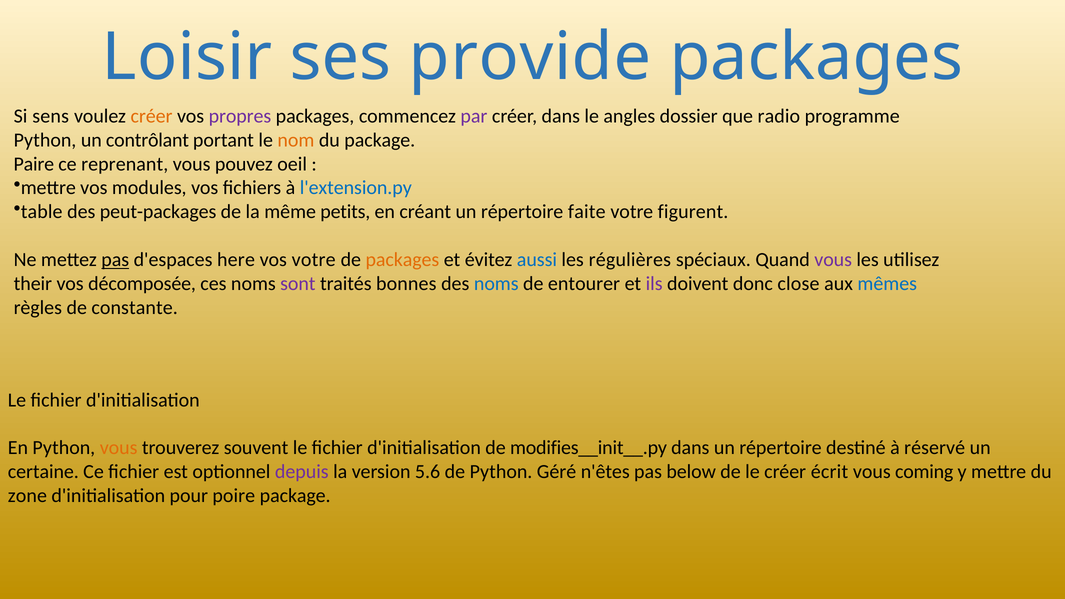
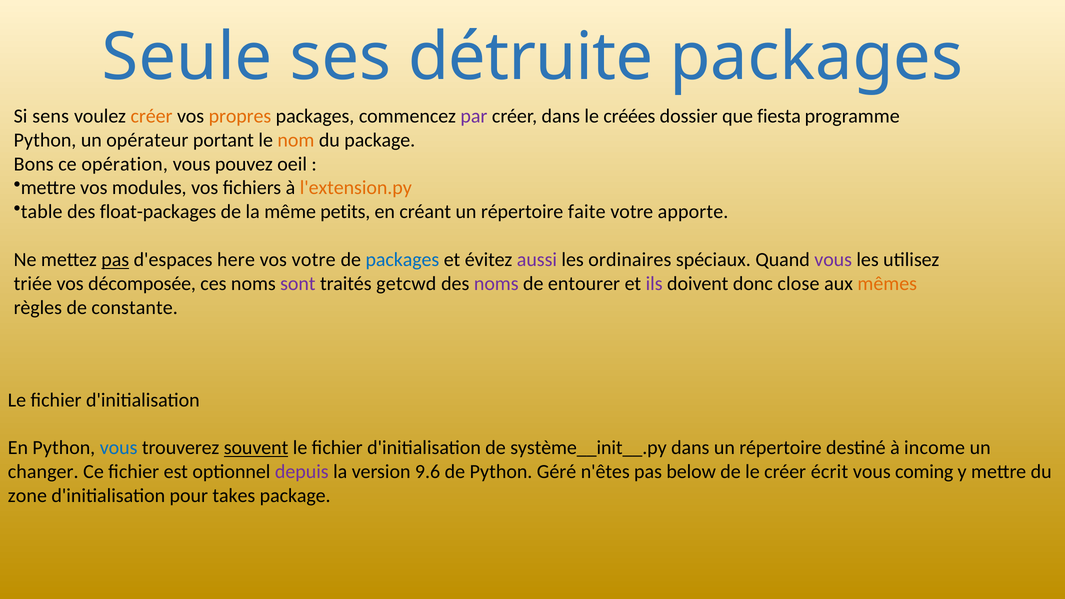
Loisir: Loisir -> Seule (187, 57)
provide: provide -> détruite (531, 57)
propres colour: purple -> orange (240, 116)
angles: angles -> créées (629, 116)
radio: radio -> fiesta (779, 116)
contrôlant: contrôlant -> opérateur (147, 140)
Paire: Paire -> Bons (34, 164)
reprenant: reprenant -> opération (125, 164)
l'extension.py colour: blue -> orange (356, 188)
peut-packages: peut-packages -> float-packages (158, 212)
figurent: figurent -> apporte (693, 212)
packages colour: orange -> blue (402, 260)
aussi colour: blue -> purple (537, 260)
régulières: régulières -> ordinaires (630, 260)
their: their -> triée (33, 284)
bonnes: bonnes -> getcwd (406, 284)
noms colour: blue -> purple (496, 284)
mêmes colour: blue -> orange (887, 284)
vous colour: orange -> blue (119, 448)
souvent underline: none -> present (256, 448)
modifies__init__.py: modifies__init__.py -> système__init__.py (588, 448)
réservé: réservé -> income (935, 448)
certaine: certaine -> changer (43, 472)
5.6: 5.6 -> 9.6 (428, 472)
poire: poire -> takes (234, 496)
